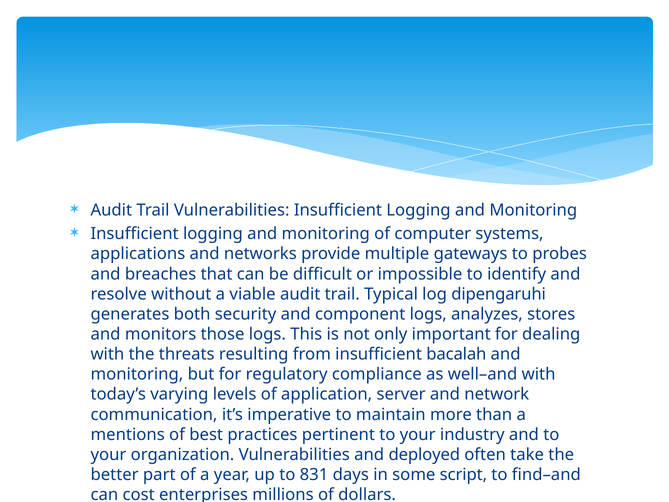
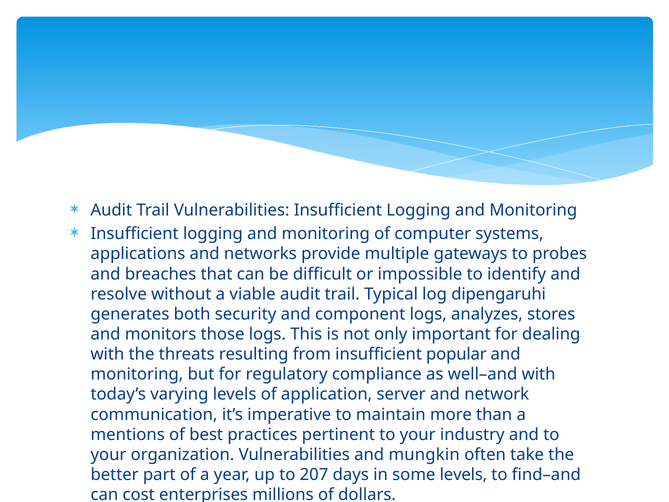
bacalah: bacalah -> popular (456, 354)
deployed: deployed -> mungkin (424, 454)
831: 831 -> 207 (314, 475)
some script: script -> levels (463, 475)
